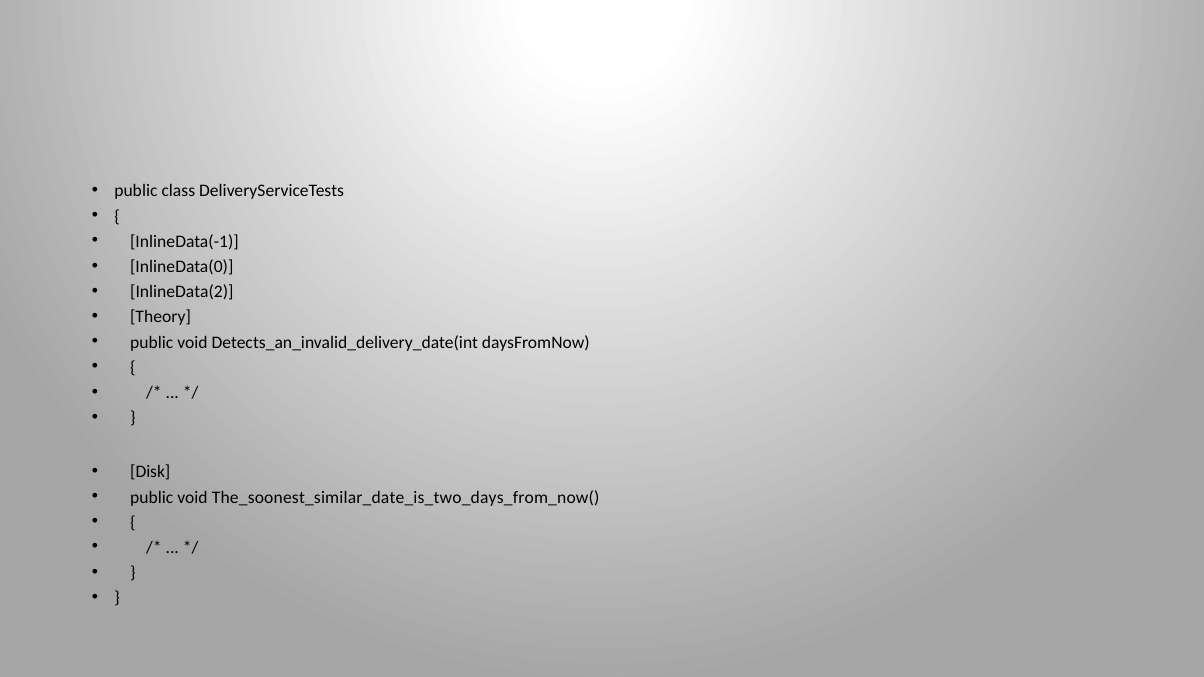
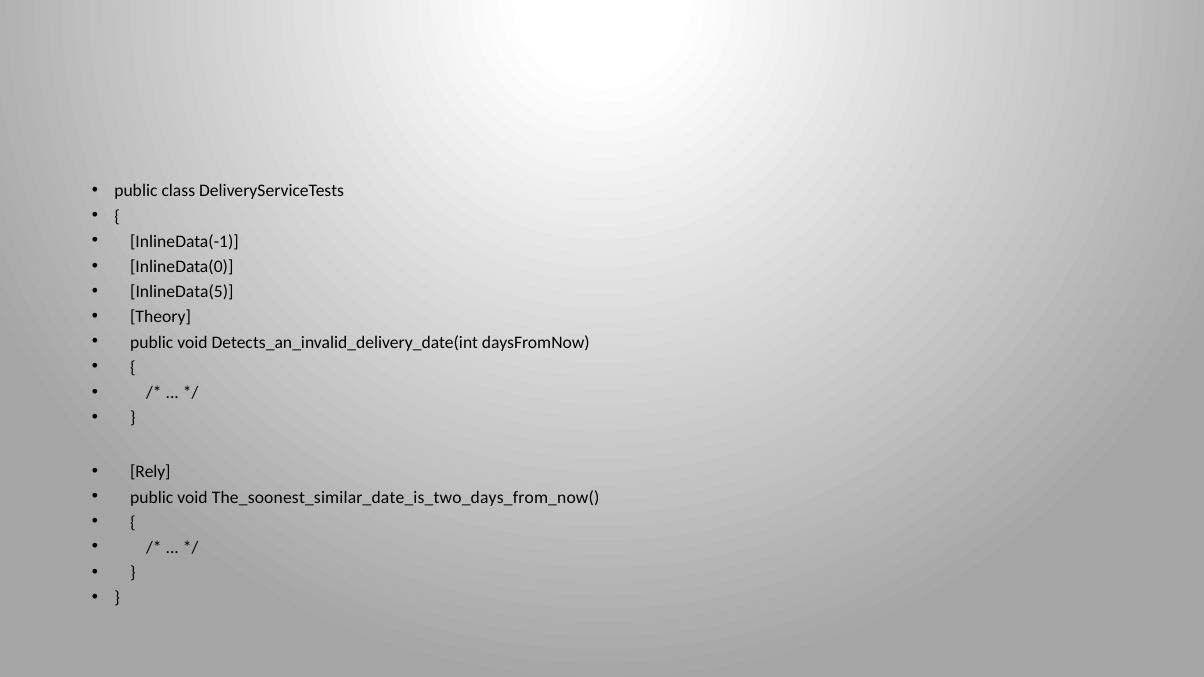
InlineData(2: InlineData(2 -> InlineData(5 (182, 292)
Disk: Disk -> Rely (150, 472)
